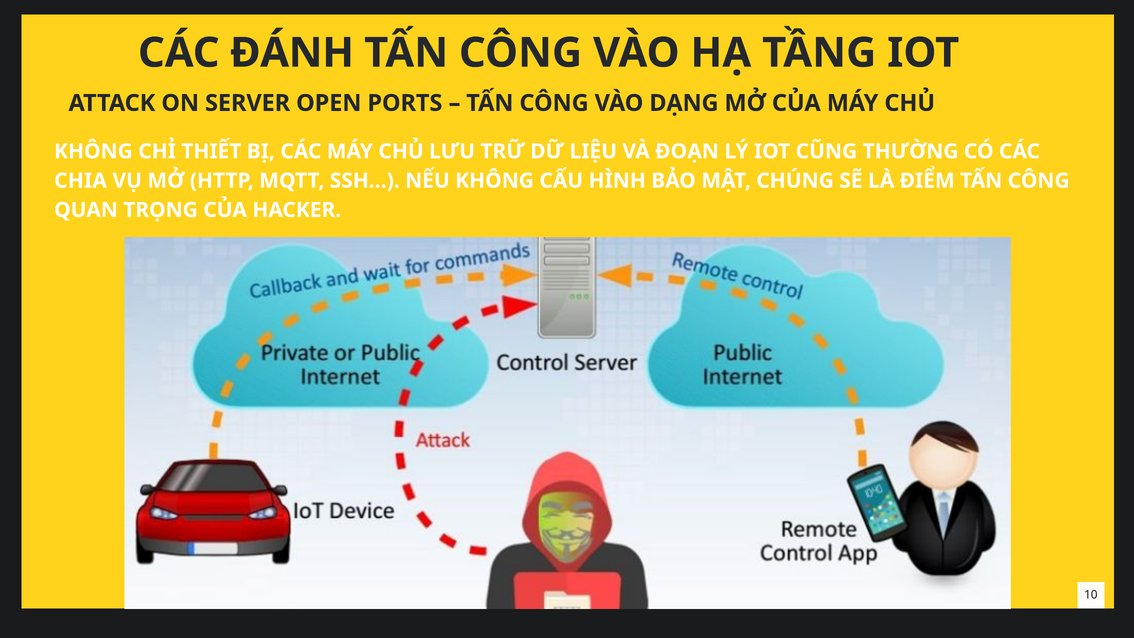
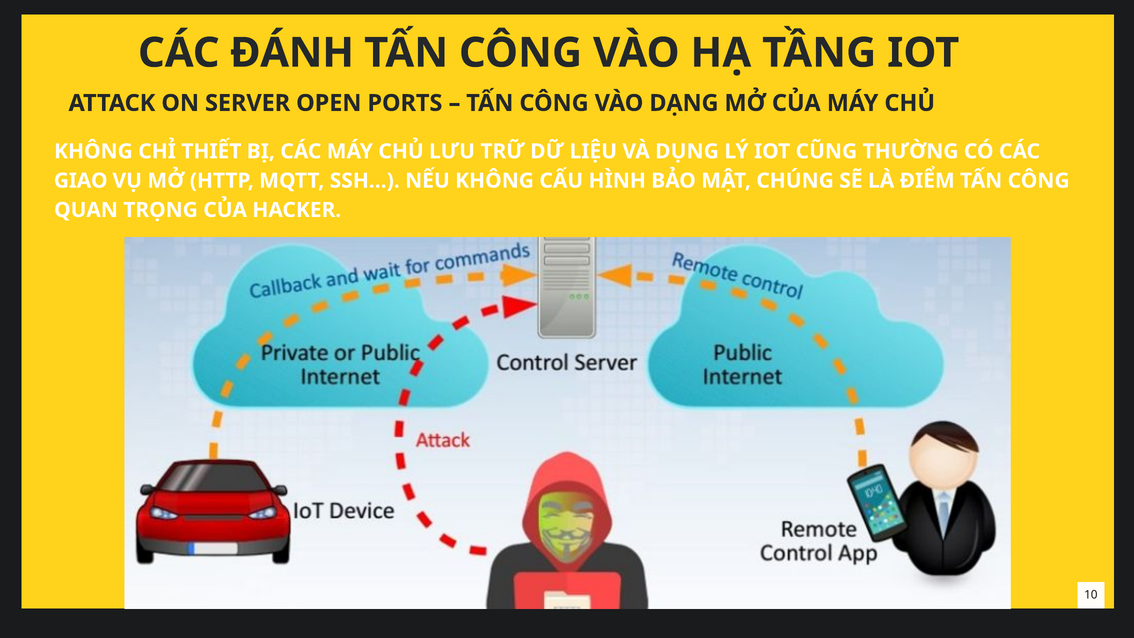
ĐOẠN: ĐOẠN -> DỤNG (687, 151)
CHIA: CHIA -> GIAO (81, 181)
